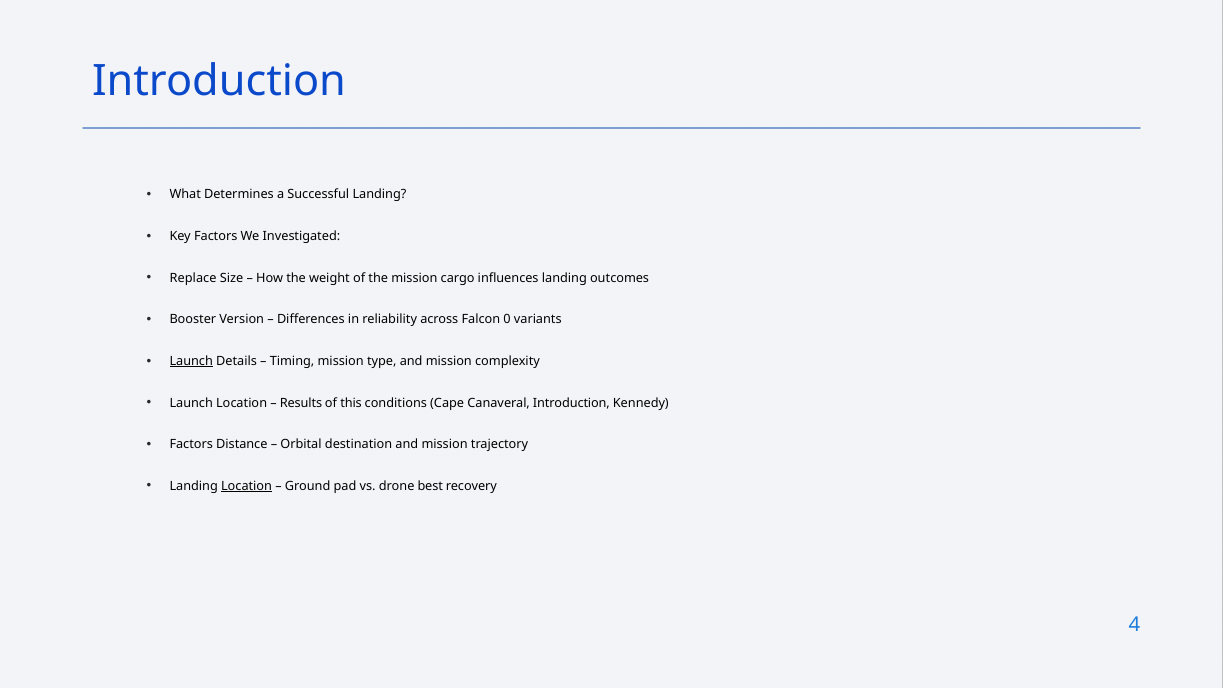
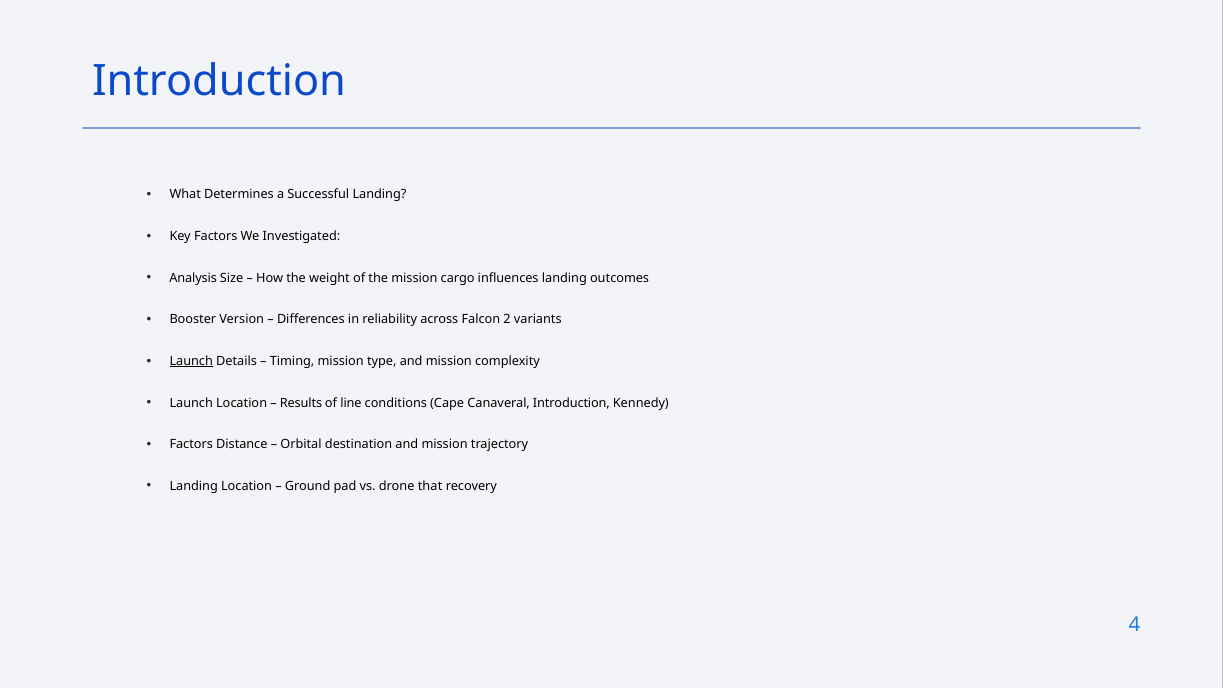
Replace: Replace -> Analysis (193, 278)
0: 0 -> 2 (507, 320)
this: this -> line (351, 403)
Location underline: present -> none (247, 486)
best: best -> that (430, 486)
